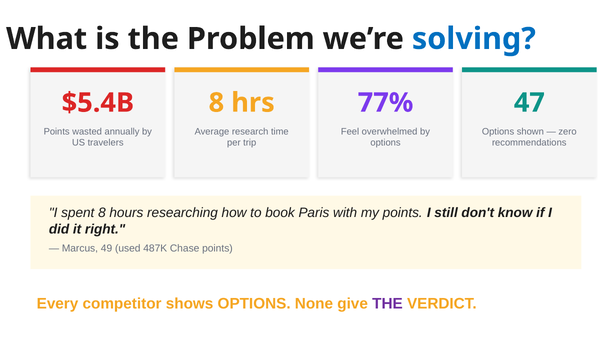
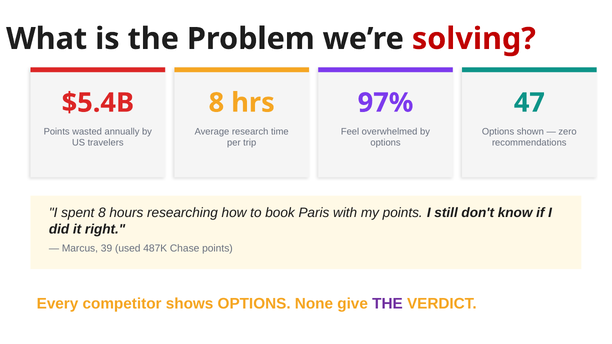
solving colour: blue -> red (474, 39)
77%: 77% -> 97% (386, 103)
49: 49 -> 39 (107, 249)
